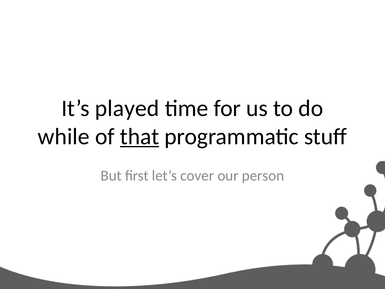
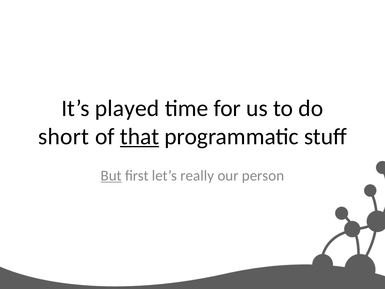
while: while -> short (64, 136)
But underline: none -> present (111, 176)
cover: cover -> really (197, 176)
